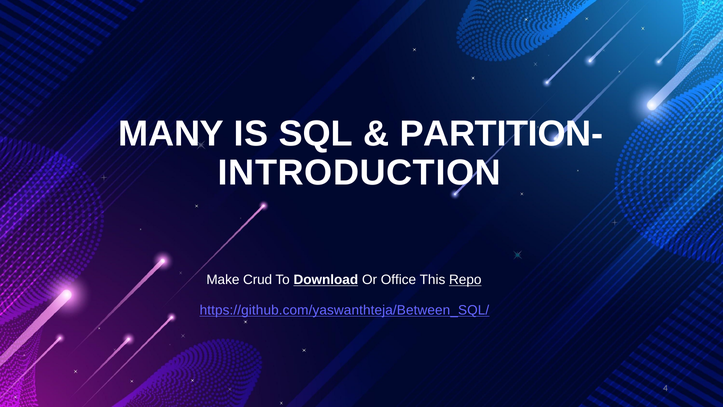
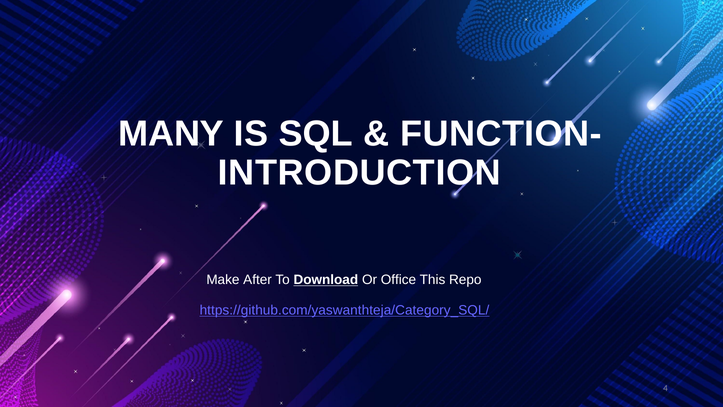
PARTITION-: PARTITION- -> FUNCTION- (501, 134)
Crud: Crud -> After (258, 280)
Repo underline: present -> none (465, 280)
https://github.com/yaswanthteja/Between_SQL/: https://github.com/yaswanthteja/Between_SQL/ -> https://github.com/yaswanthteja/Category_SQL/ (344, 310)
